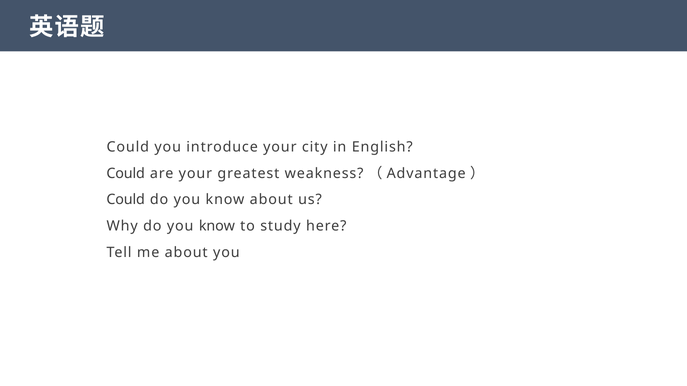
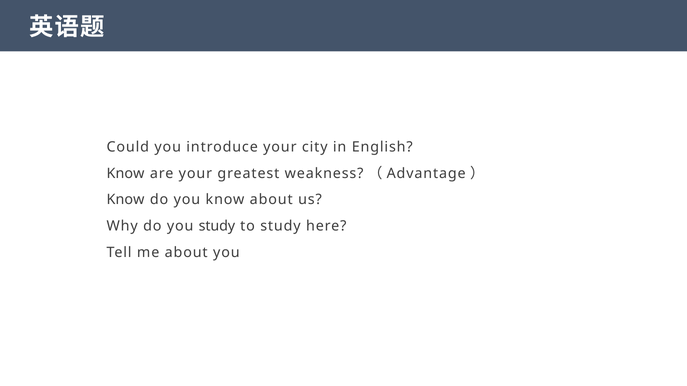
Could: Could -> Know (126, 174)
Could: Could -> Know (126, 200)
Why do you know: know -> study (217, 226)
